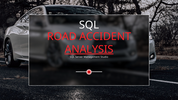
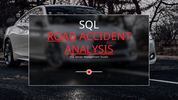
ROAD underline: none -> present (62, 37)
